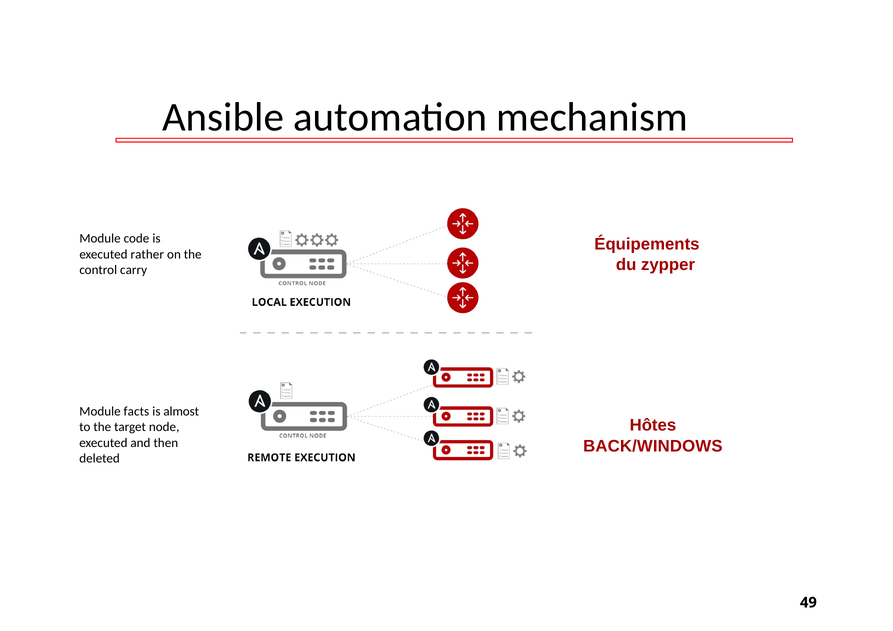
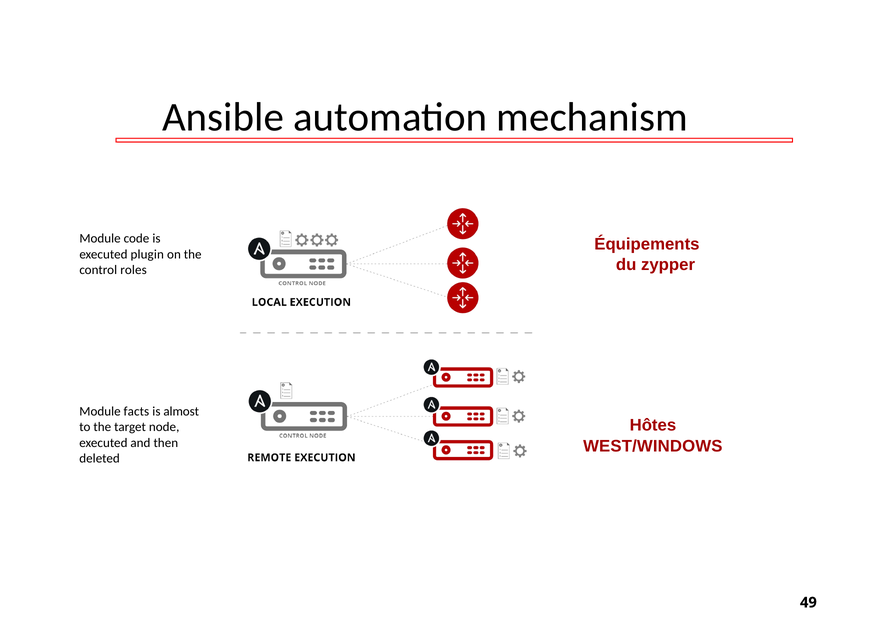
rather: rather -> plugin (147, 254)
carry: carry -> roles (134, 270)
BACK/WINDOWS: BACK/WINDOWS -> WEST/WINDOWS (653, 446)
